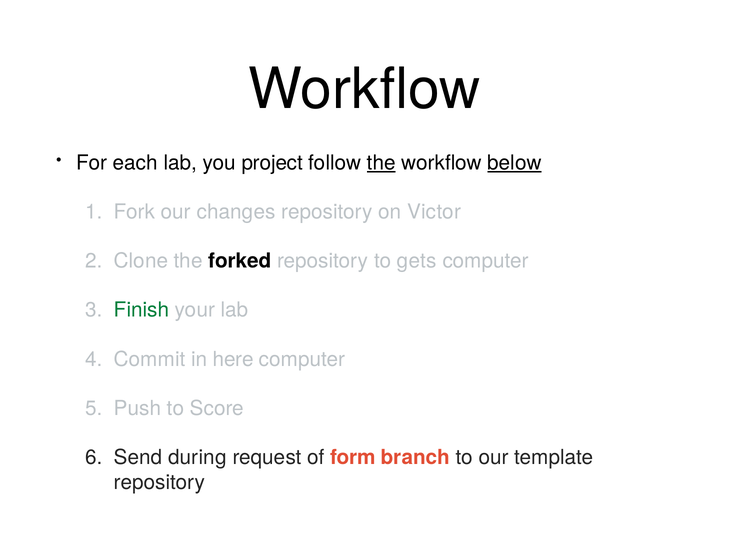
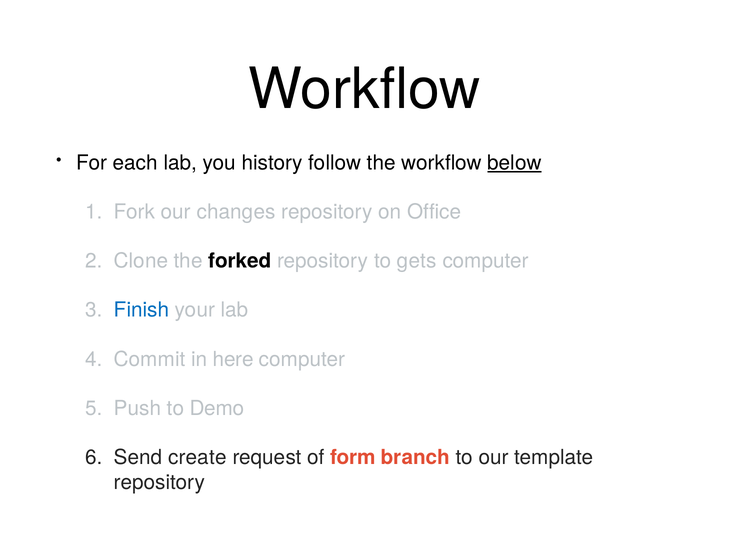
project: project -> history (272, 163)
the underline: present -> none (381, 163)
Victor: Victor -> Office (434, 212)
Finish colour: green -> blue (142, 310)
Score: Score -> Demo (217, 408)
during: during -> create (197, 457)
